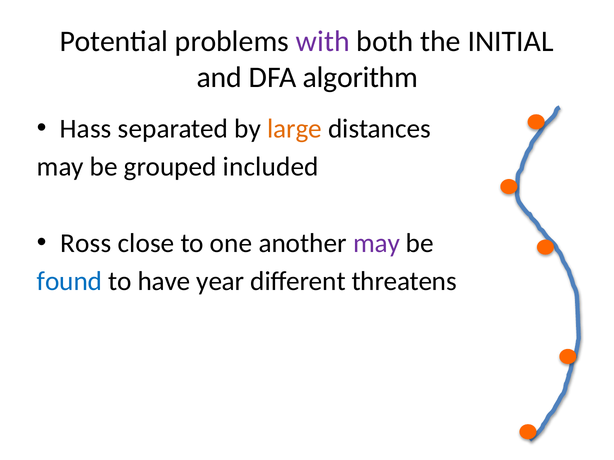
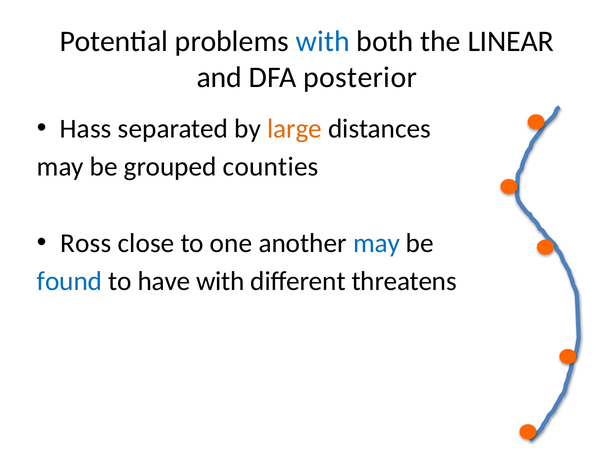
with colour: purple -> blue (323, 41)
INITIAL: INITIAL -> LINEAR (511, 41)
algorithm: algorithm -> posterior (360, 77)
included: included -> counties (271, 167)
may colour: purple -> blue (377, 243)
have year: year -> with (220, 282)
